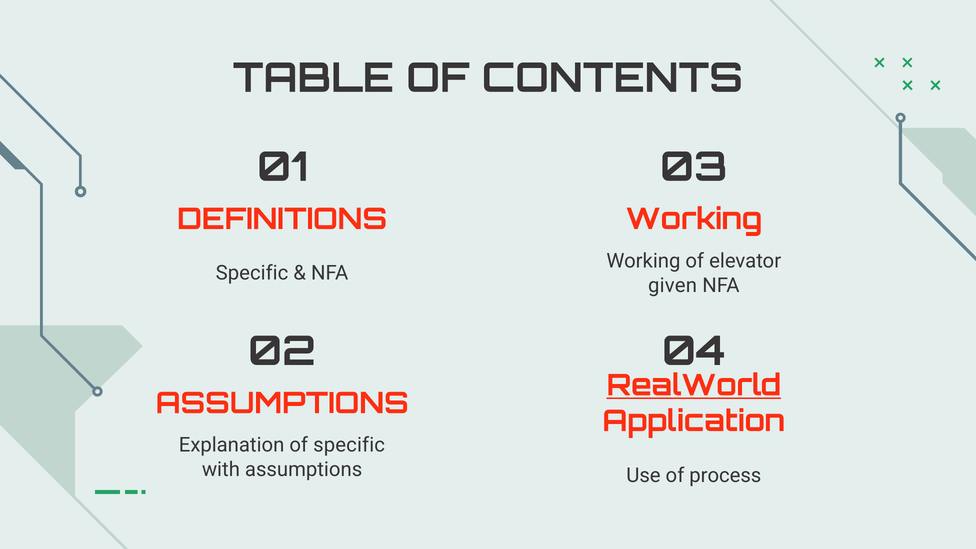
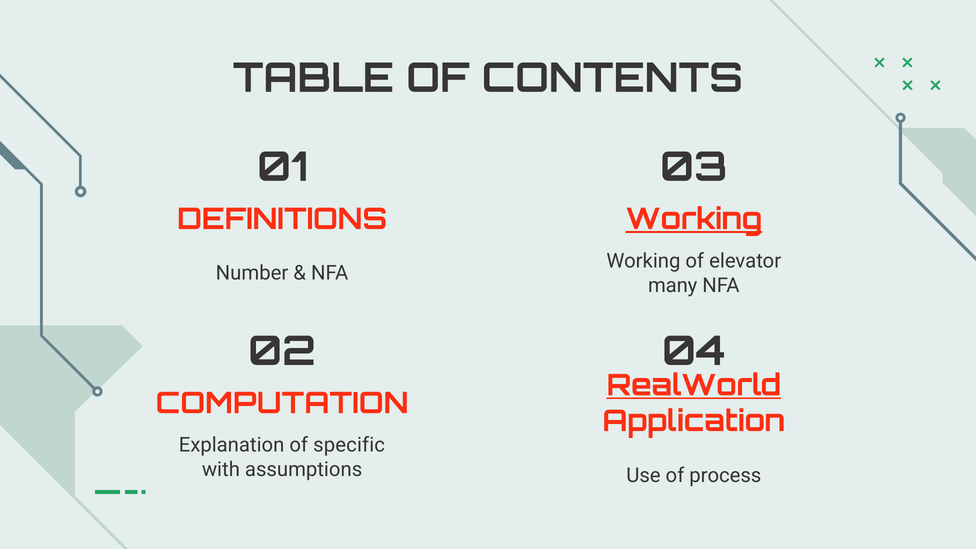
Working underline: none -> present (694, 219)
Specific: Specific -> Number (252, 273)
given: given -> many (673, 285)
ASSUMPTIONS: ASSUMPTIONS -> COMPUTATION (282, 403)
